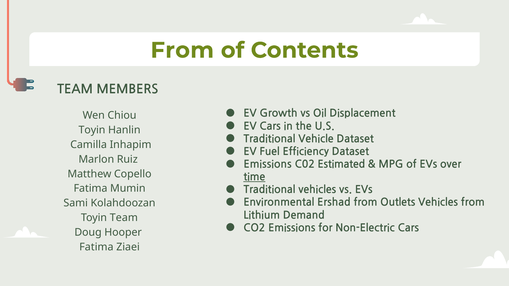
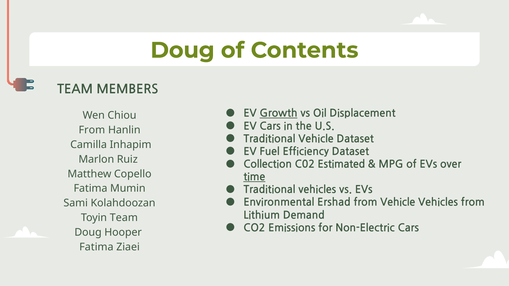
From: From -> Doug (182, 50)
Growth underline: none -> present (279, 114)
Toyin: Toyin -> From (92, 130)
Emissions: Emissions -> Collection (268, 165)
from Outlets: Outlets -> Vehicle (398, 203)
